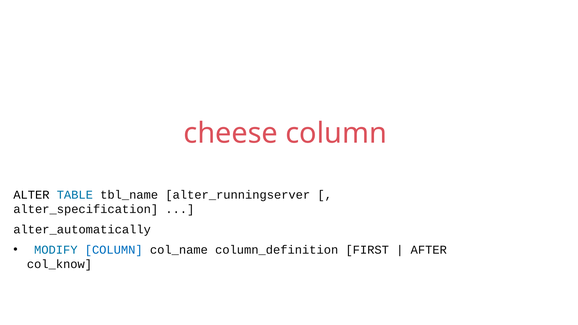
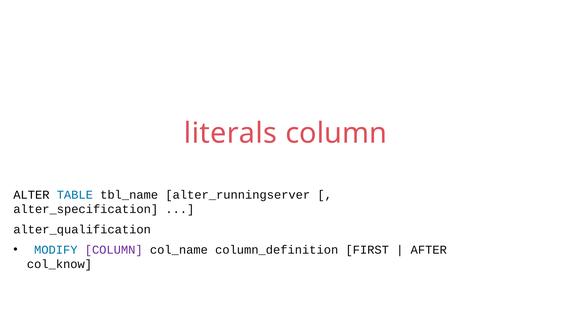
cheese: cheese -> literals (231, 133)
alter_automatically: alter_automatically -> alter_qualification (82, 230)
COLUMN colour: blue -> purple (114, 250)
